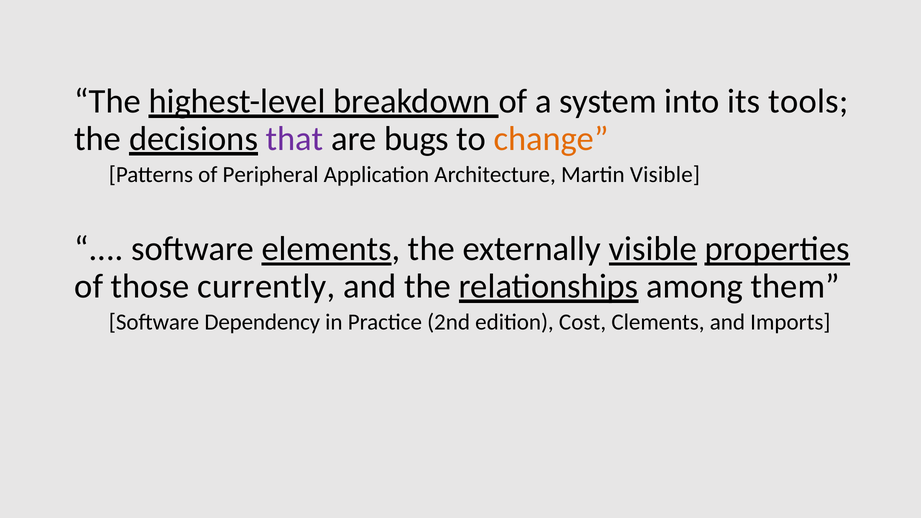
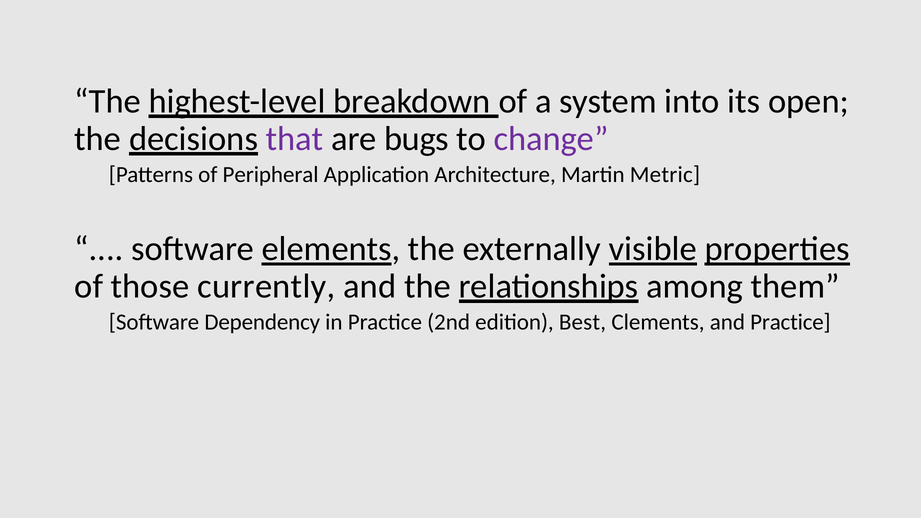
tools: tools -> open (809, 101)
change colour: orange -> purple (551, 139)
Martin Visible: Visible -> Metric (665, 175)
Cost: Cost -> Best (582, 322)
and Imports: Imports -> Practice (790, 322)
